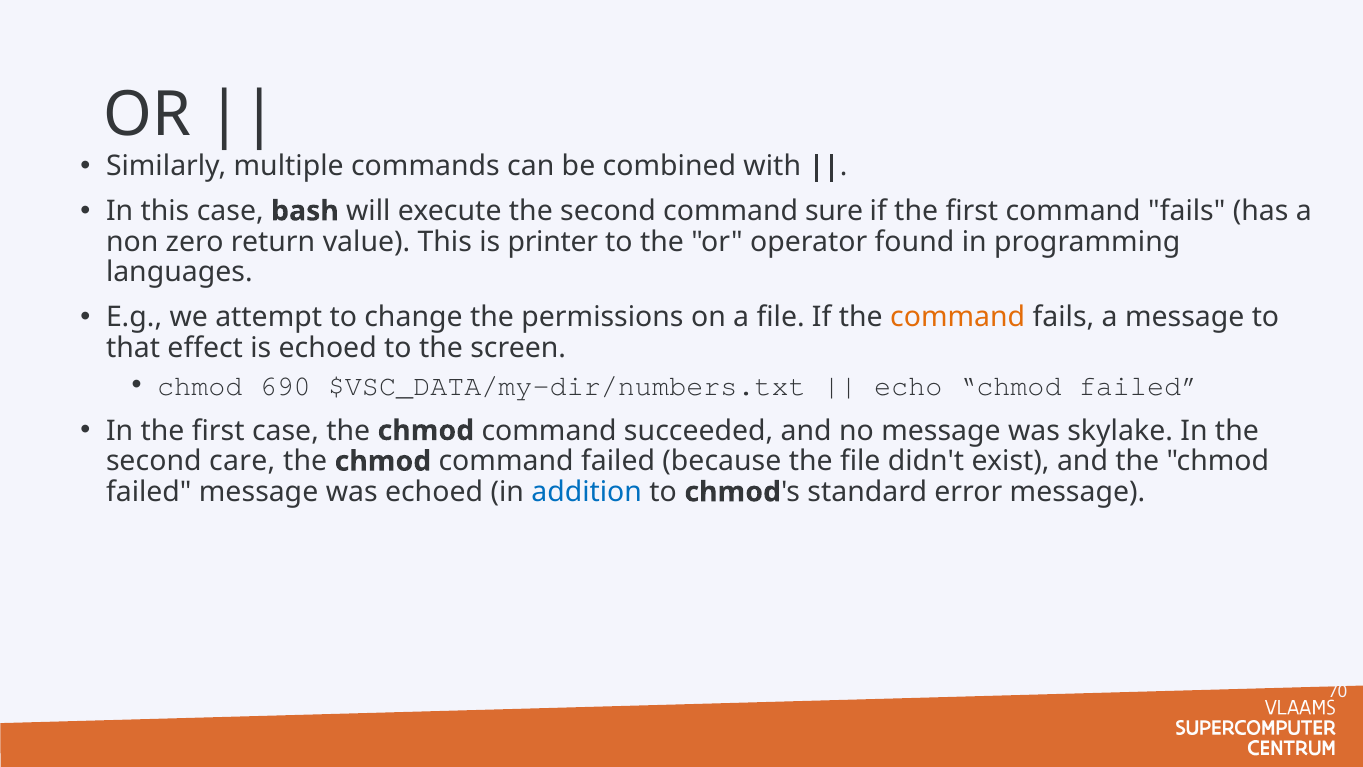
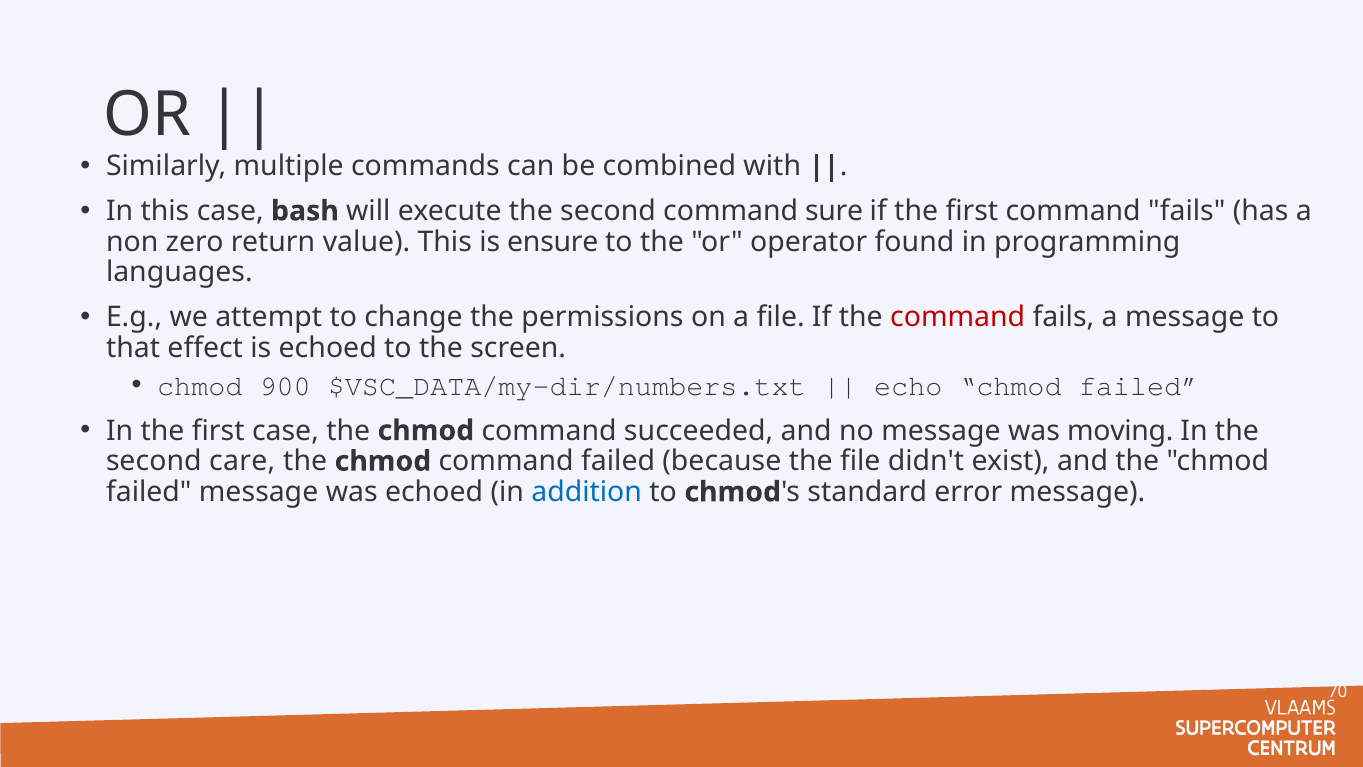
printer: printer -> ensure (553, 242)
command colour: orange -> red (958, 317)
690: 690 -> 900 (285, 386)
skylake: skylake -> moving (1120, 430)
